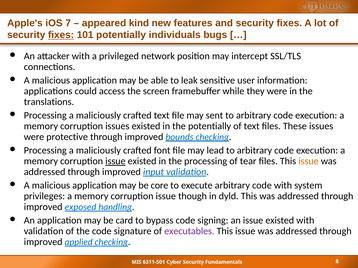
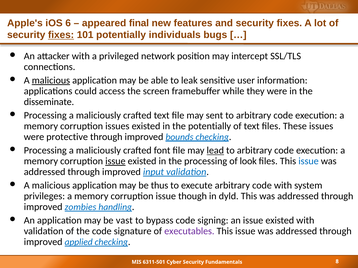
7: 7 -> 6 (68, 23)
kind: kind -> final (139, 23)
malicious underline: none -> present (51, 81)
translations: translations -> disseminate (49, 102)
lead underline: none -> present (215, 151)
tear: tear -> look (248, 161)
issue colour: orange -> blue (309, 161)
core: core -> thus (160, 186)
exposed: exposed -> zombies (80, 207)
card: card -> vast (124, 221)
